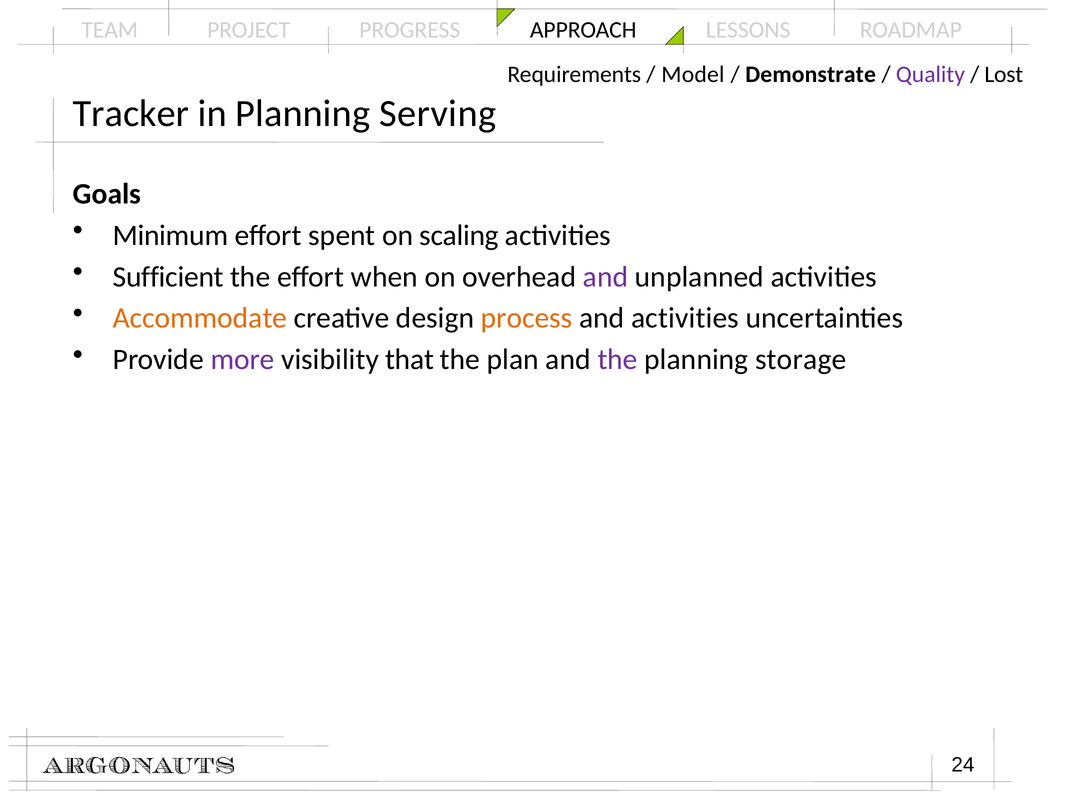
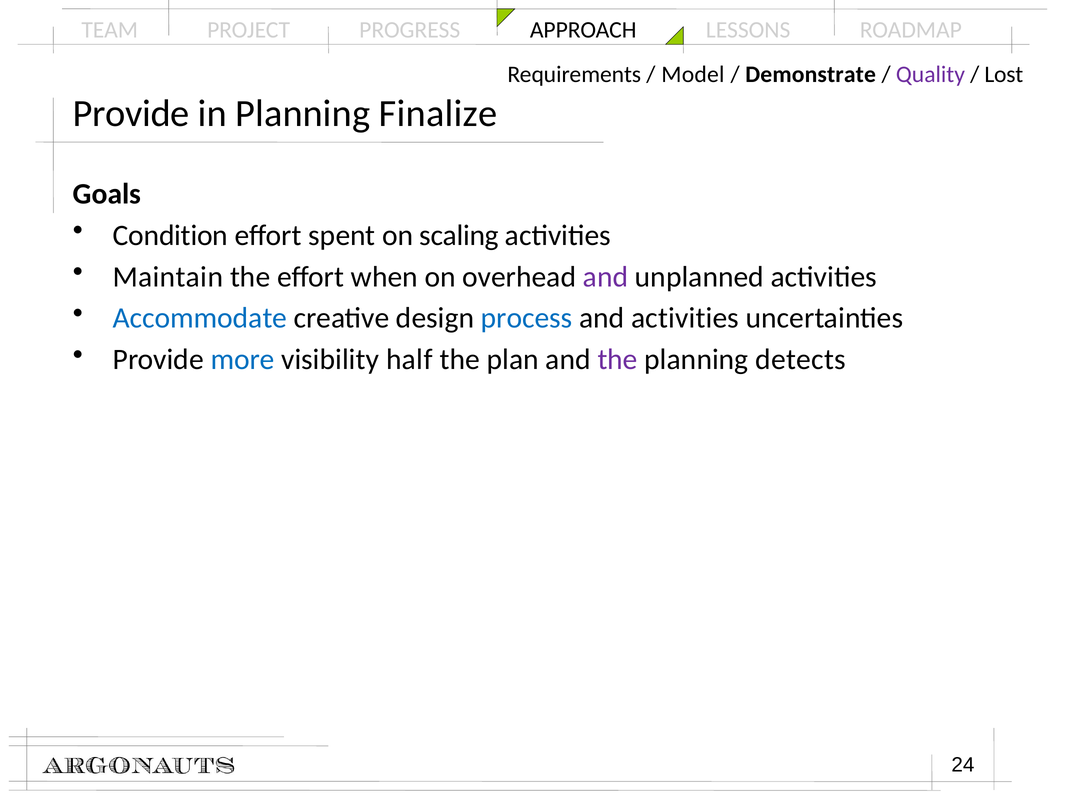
Tracker: Tracker -> Provide (131, 114)
Serving: Serving -> Finalize (438, 114)
Minimum: Minimum -> Condition (170, 235)
Sufficient: Sufficient -> Maintain (168, 277)
Accommodate colour: orange -> blue (200, 318)
process colour: orange -> blue (527, 318)
more colour: purple -> blue (243, 360)
that: that -> half (409, 360)
storage: storage -> detects (801, 360)
